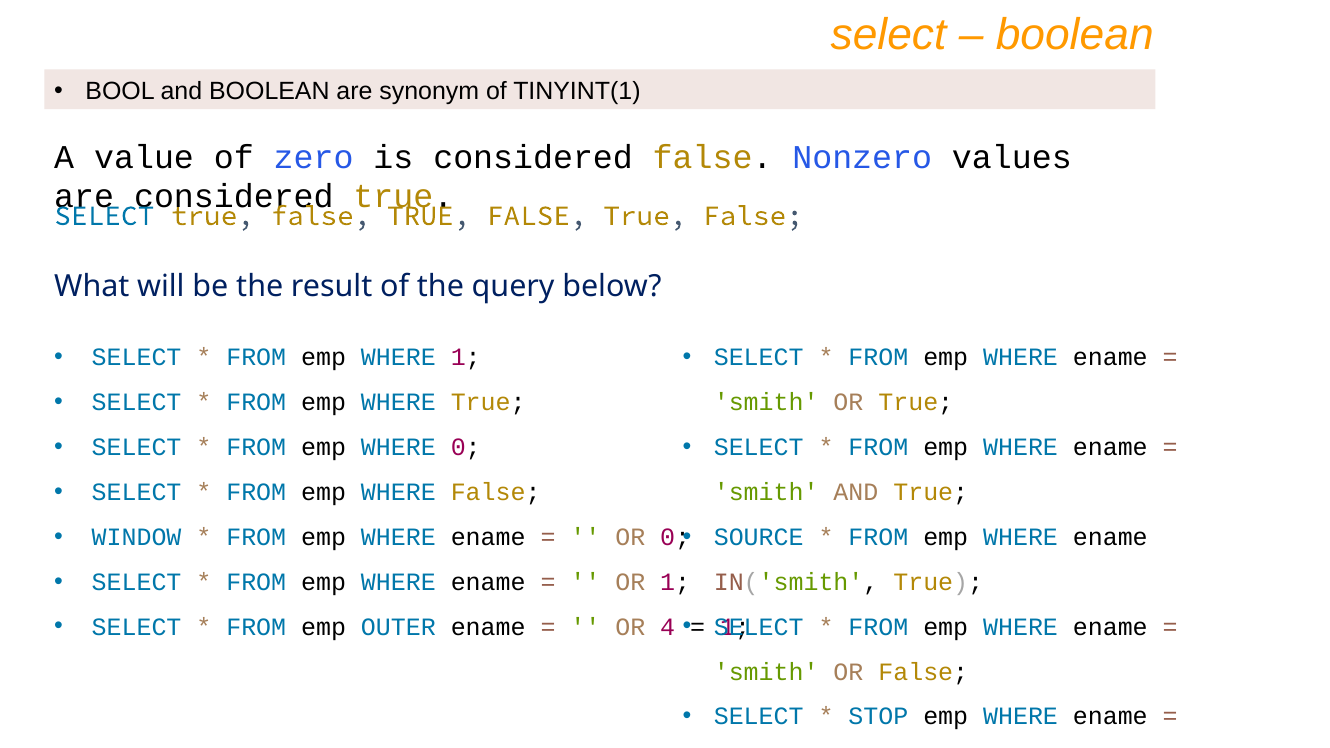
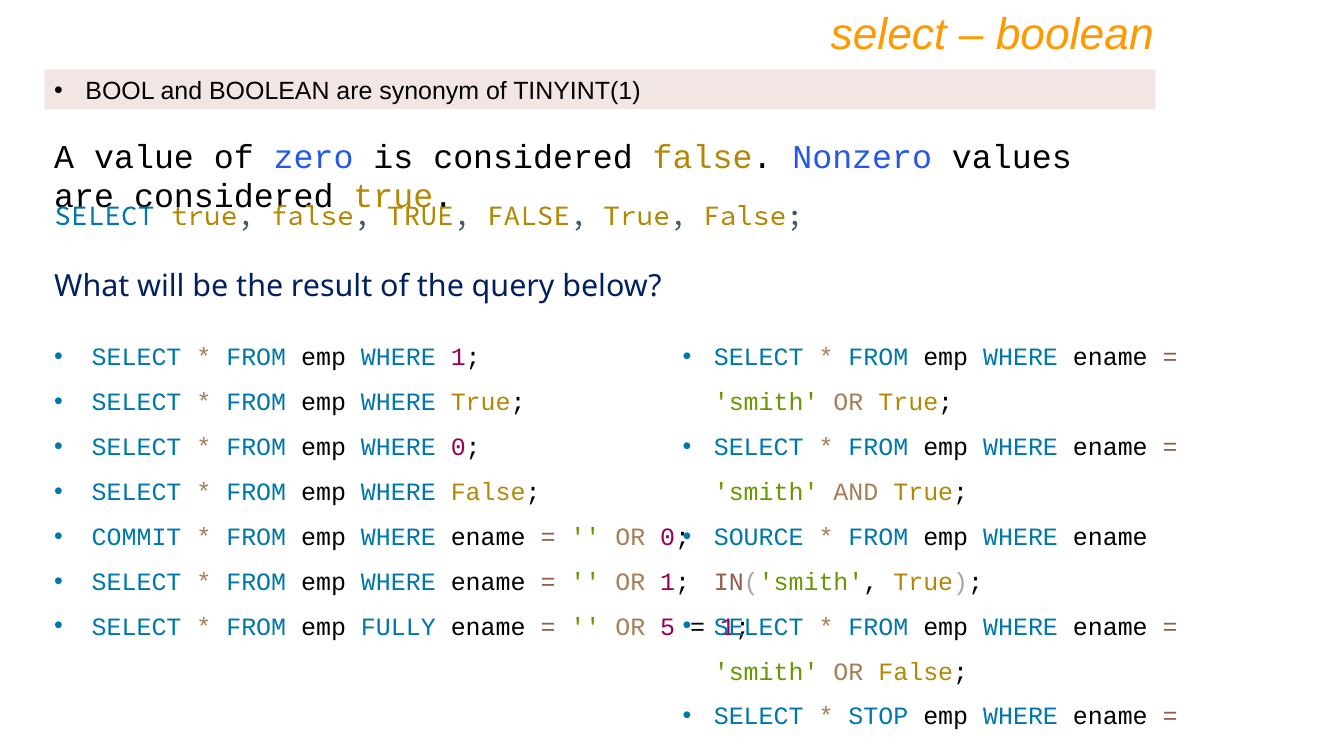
WINDOW: WINDOW -> COMMIT (137, 537)
OUTER: OUTER -> FULLY (398, 627)
4: 4 -> 5 (668, 627)
